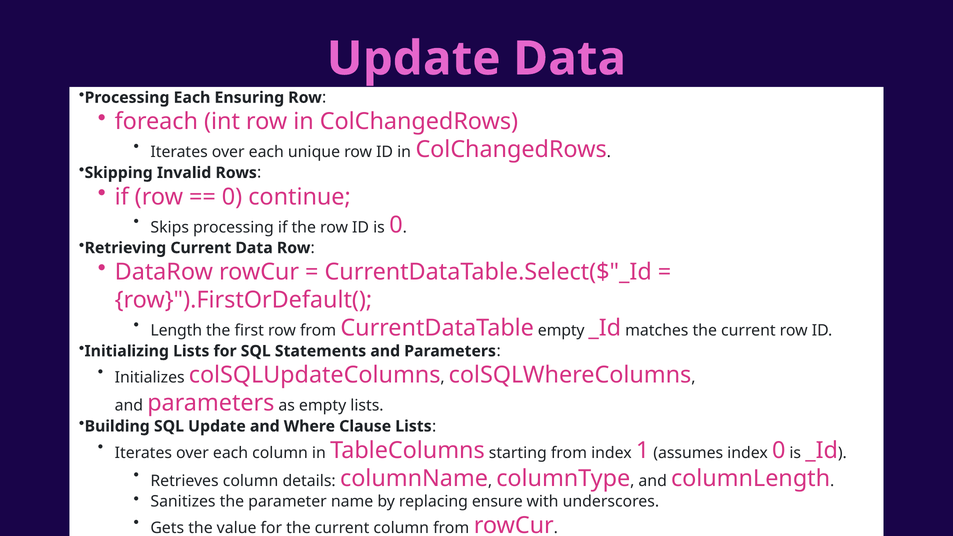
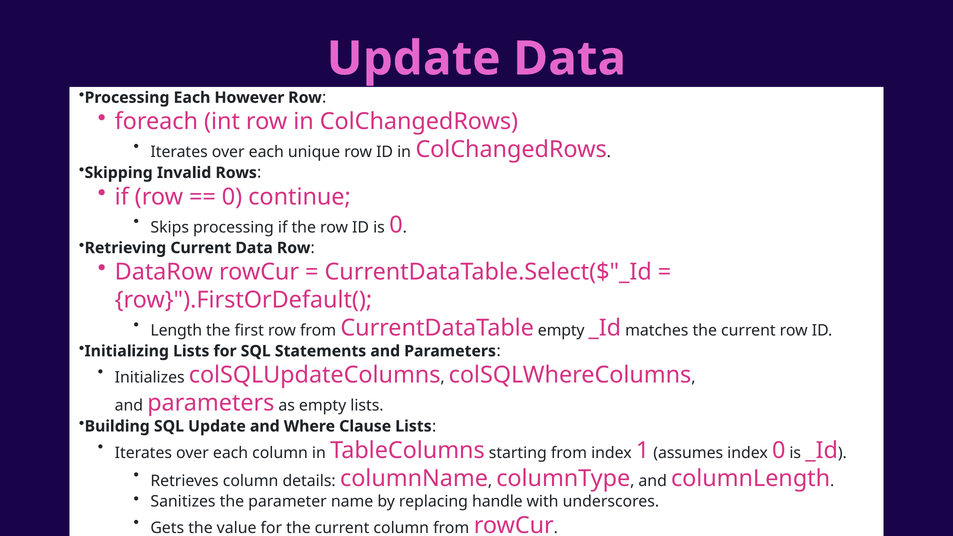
Ensuring: Ensuring -> However (249, 98)
ensure: ensure -> handle (497, 501)
